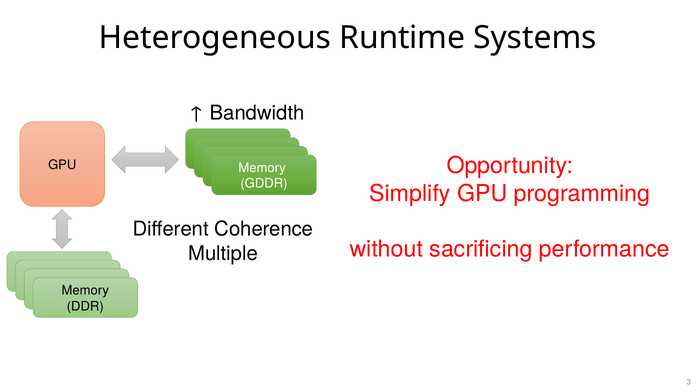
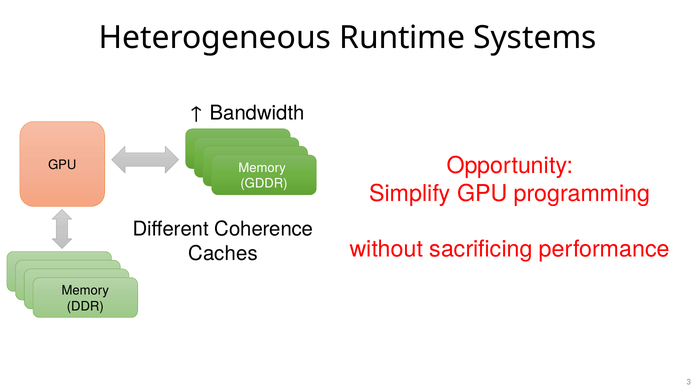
Multiple: Multiple -> Caches (223, 253)
